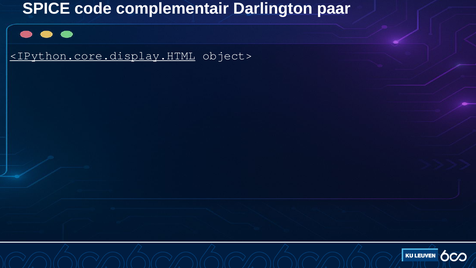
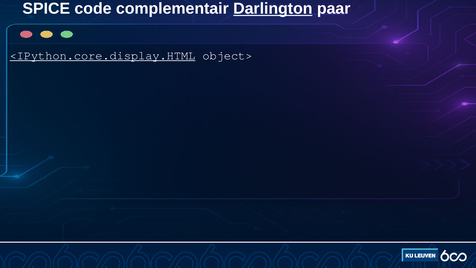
Darlington underline: none -> present (273, 9)
